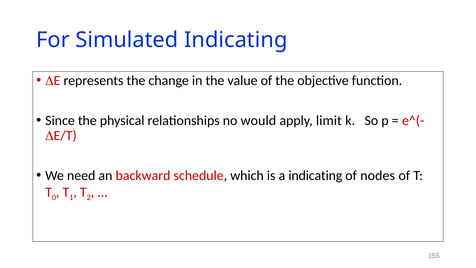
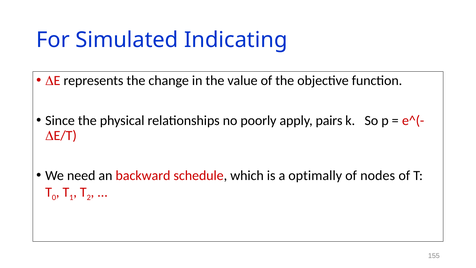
would: would -> poorly (258, 120)
limit: limit -> pairs (329, 120)
a indicating: indicating -> optimally (315, 175)
